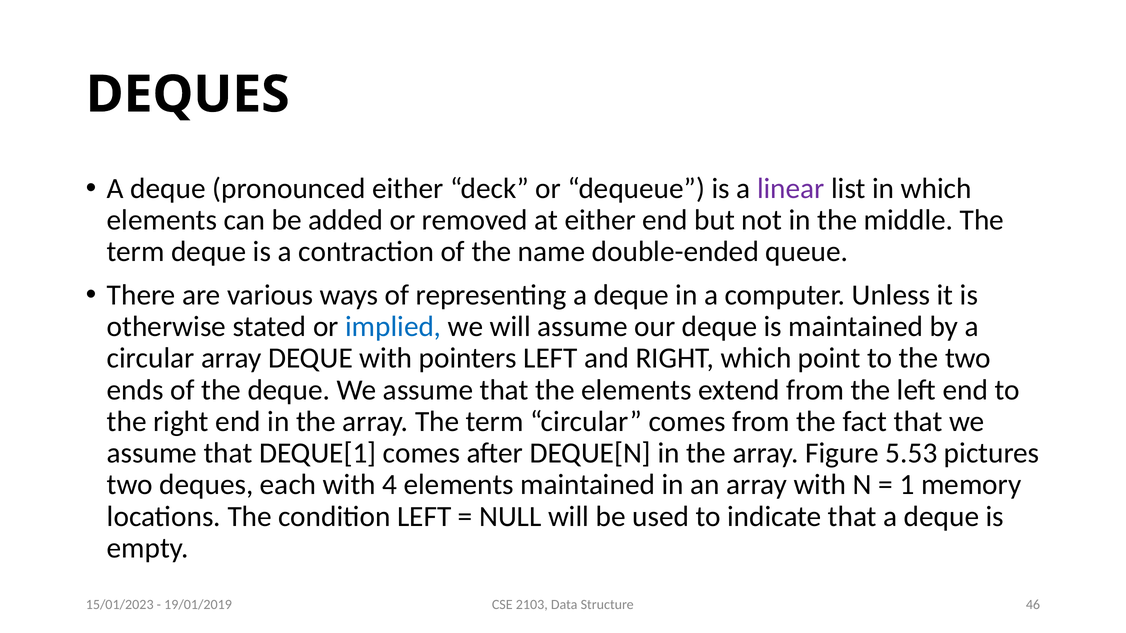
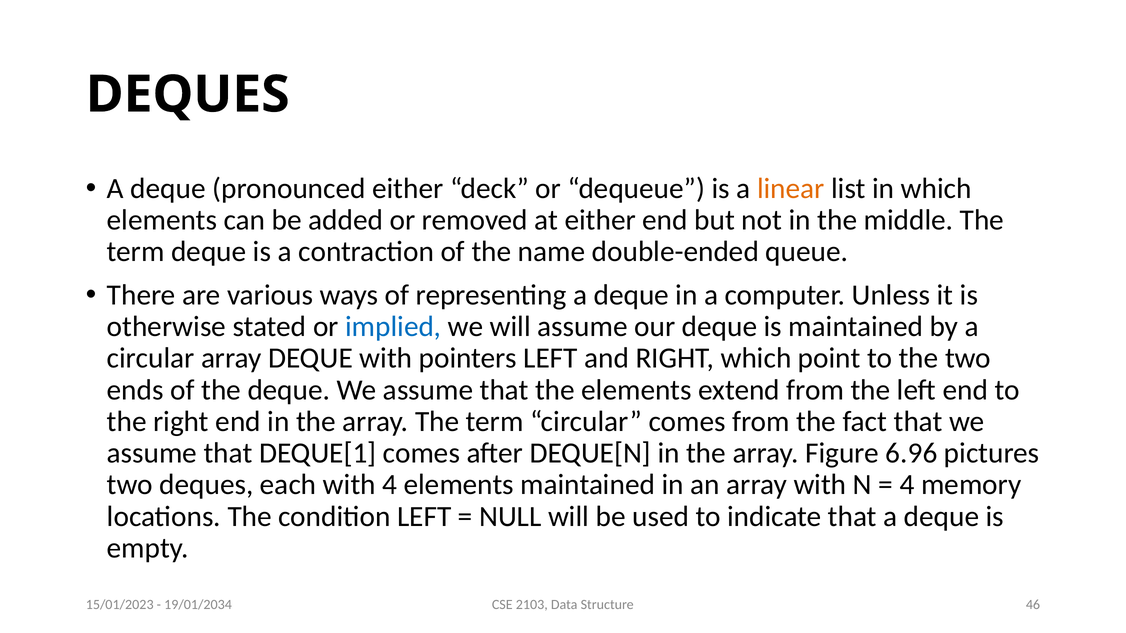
linear colour: purple -> orange (791, 188)
5.53: 5.53 -> 6.96 (911, 453)
1: 1 -> 4 (907, 485)
19/01/2019: 19/01/2019 -> 19/01/2034 (198, 605)
